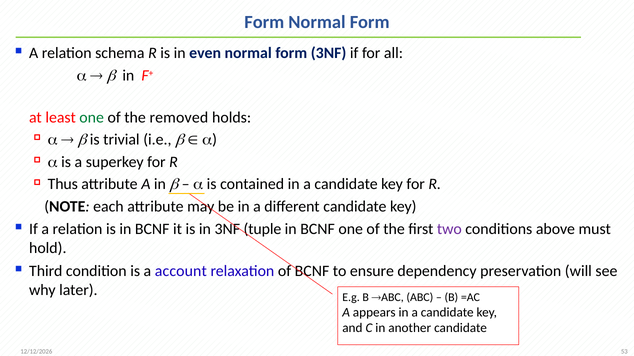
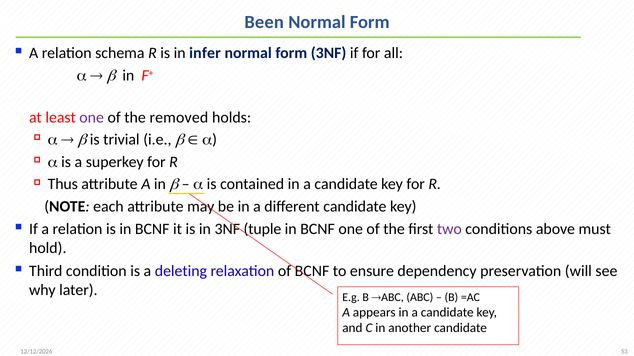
Form: Form -> Been (264, 22)
even: even -> infer (205, 53)
one colour: green -> purple (92, 118)
account: account -> deleting (181, 271)
